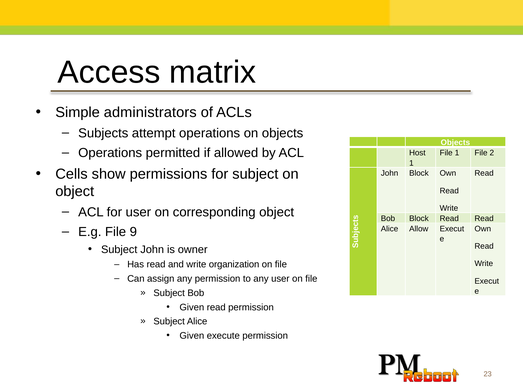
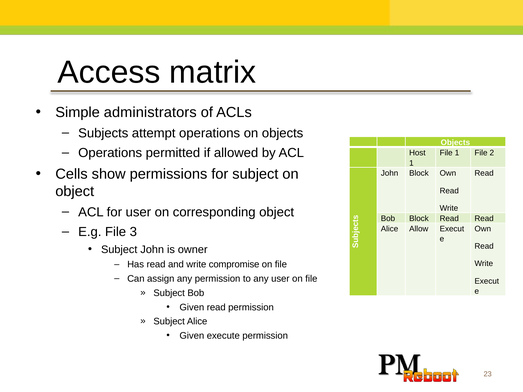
9: 9 -> 3 (133, 232)
organization: organization -> compromise (234, 265)
